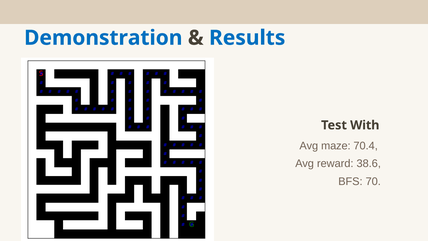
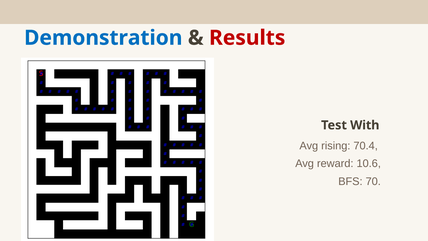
Results colour: blue -> red (247, 38)
maze: maze -> rising (336, 146)
38.6: 38.6 -> 10.6 (369, 163)
